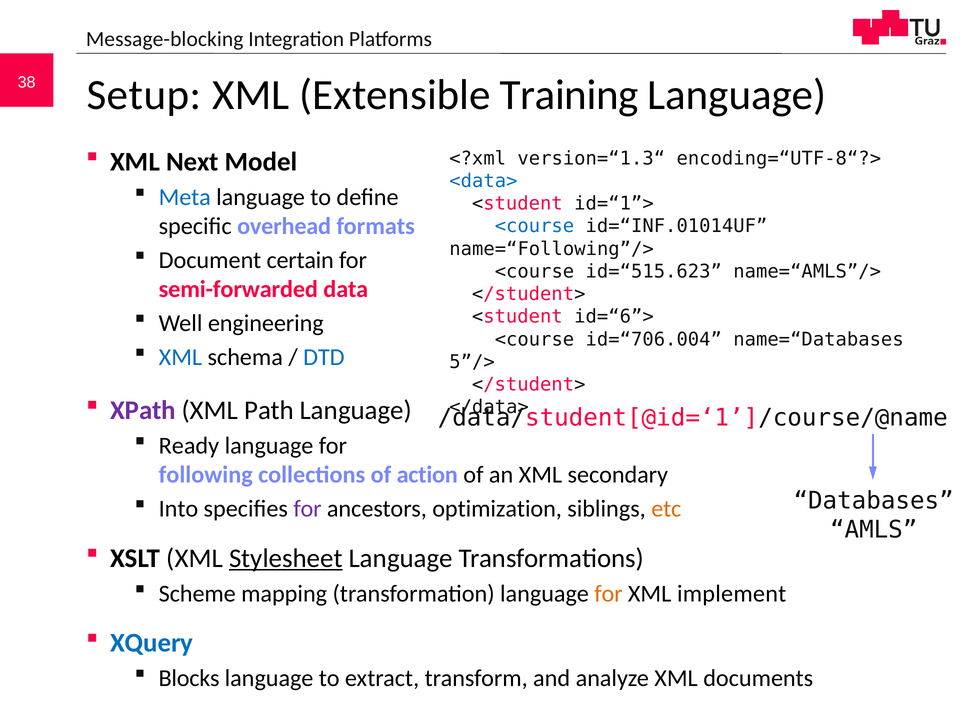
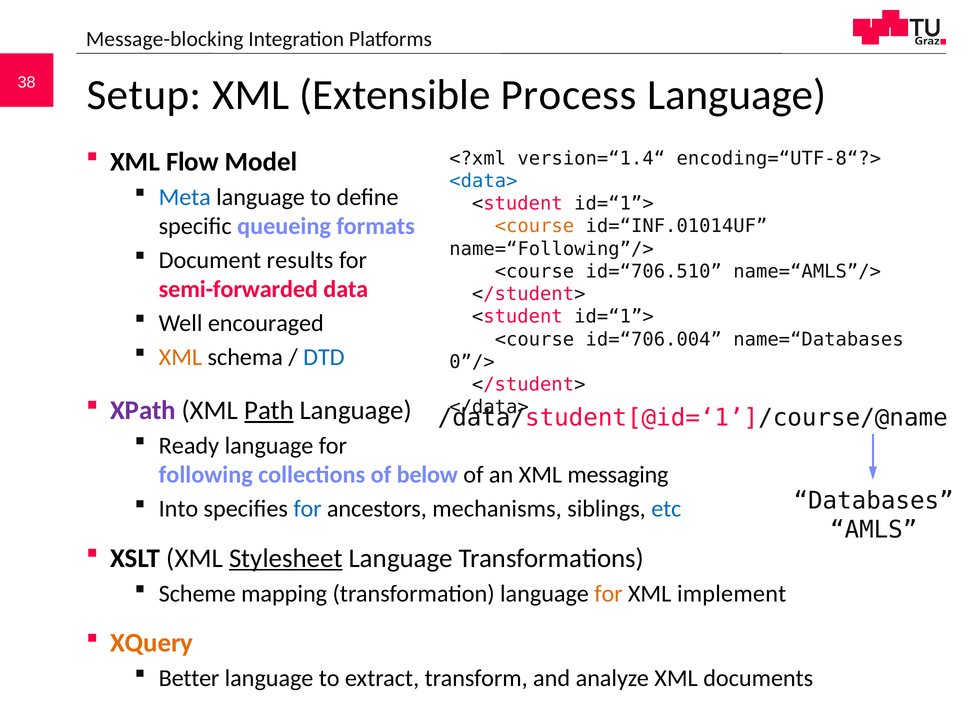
Training: Training -> Process (569, 95)
Next: Next -> Flow (192, 162)
version=“1.3“: version=“1.3“ -> version=“1.4“ (591, 158)
overhead: overhead -> queueing (284, 226)
<course colour: blue -> orange (534, 226)
certain: certain -> results (300, 260)
id=“515.623: id=“515.623 -> id=“706.510 (654, 271)
id=“6”>: id=“6”> -> id=“1”> (614, 317)
engineering: engineering -> encouraged (266, 323)
XML colour: blue -> orange (180, 357)
5”/>: 5”/> -> 0”/> (472, 362)
Path underline: none -> present (269, 410)
action: action -> below (427, 475)
secondary: secondary -> messaging (618, 475)
for colour: purple -> blue (308, 509)
optimization: optimization -> mechanisms (497, 509)
etc colour: orange -> blue (666, 509)
XQuery colour: blue -> orange (152, 643)
Blocks: Blocks -> Better (189, 678)
